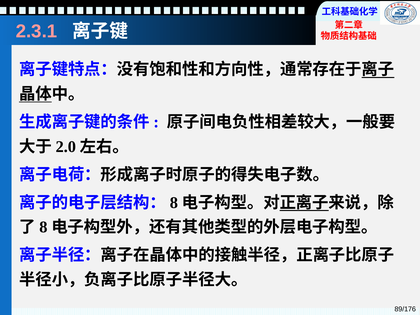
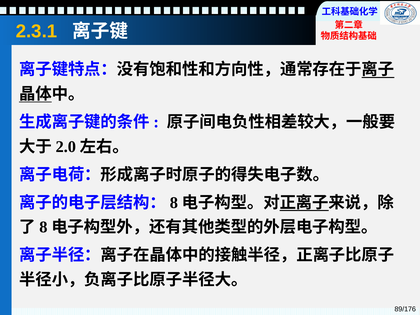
2.3.1 colour: pink -> yellow (37, 31)
